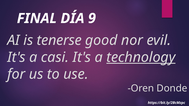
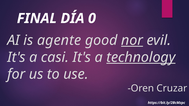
9: 9 -> 0 (92, 18)
tenerse: tenerse -> agente (59, 40)
nor underline: none -> present (132, 40)
Donde: Donde -> Cruzar (172, 88)
